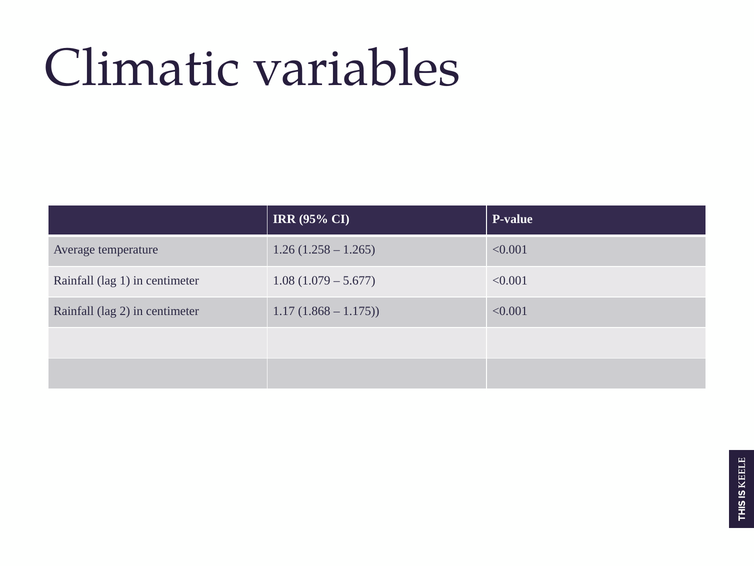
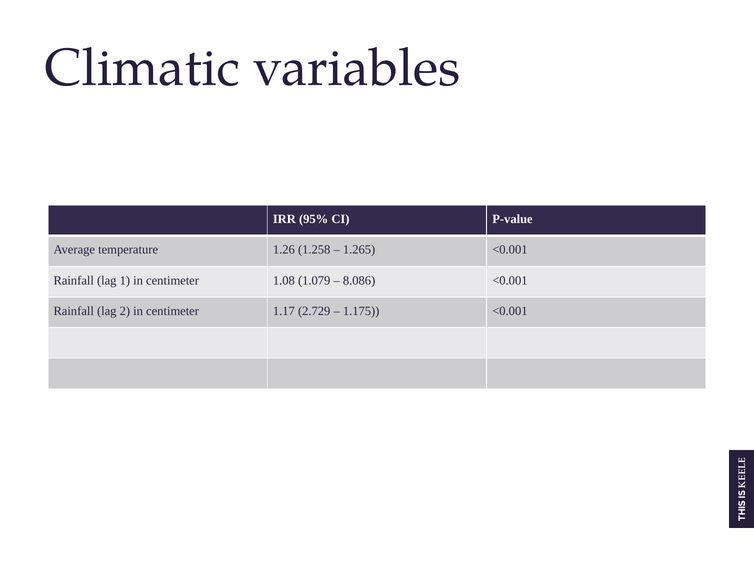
5.677: 5.677 -> 8.086 (359, 280)
1.868: 1.868 -> 2.729 (314, 311)
